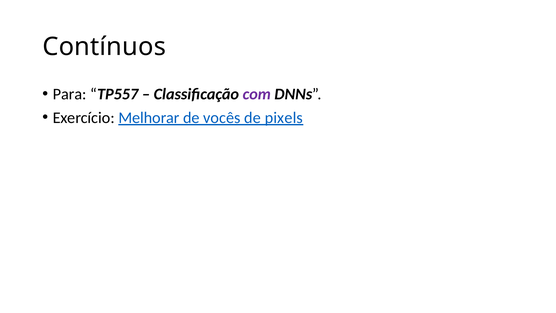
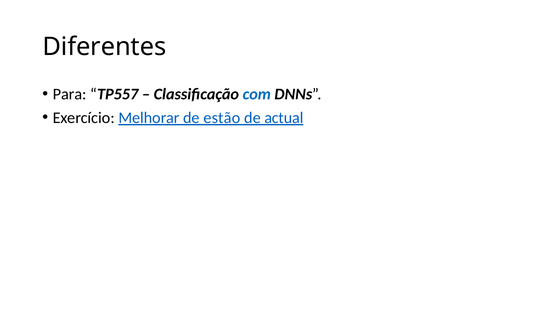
Contínuos: Contínuos -> Diferentes (104, 47)
com colour: purple -> blue (257, 94)
vocês: vocês -> estão (222, 118)
pixels: pixels -> actual (284, 118)
